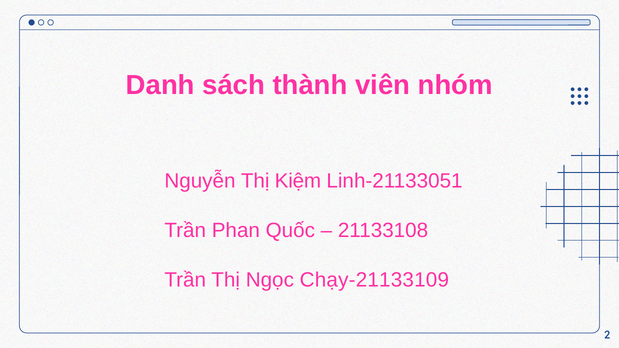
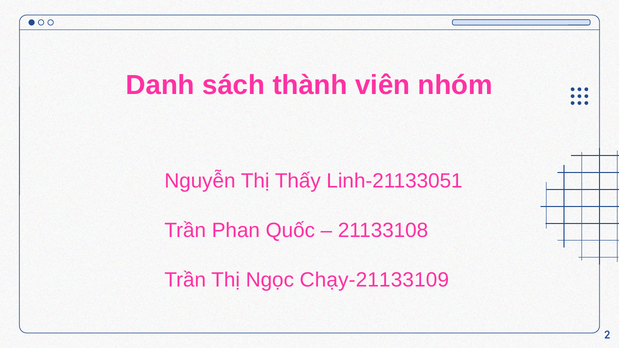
Kiệm: Kiệm -> Thấy (298, 181)
